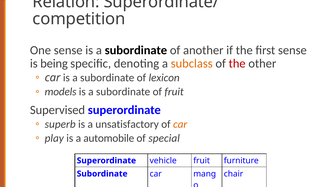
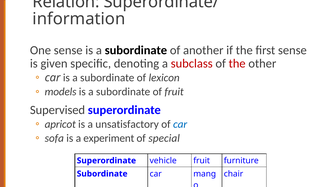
competition: competition -> information (79, 19)
being: being -> given (54, 64)
subclass colour: orange -> red (192, 64)
superb: superb -> apricot (60, 124)
car colour: orange -> blue (180, 124)
play: play -> sofa (54, 138)
automobile: automobile -> experiment (109, 138)
